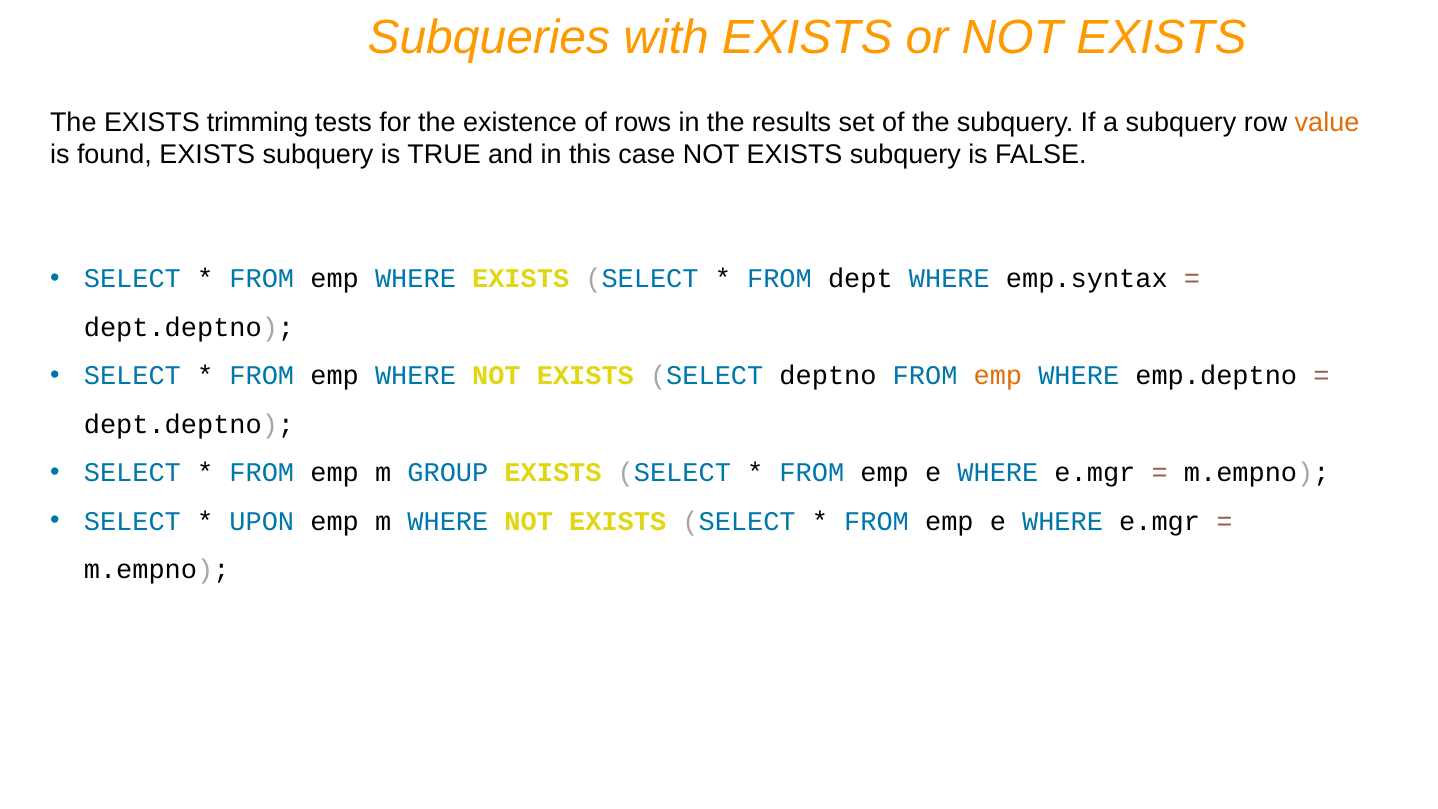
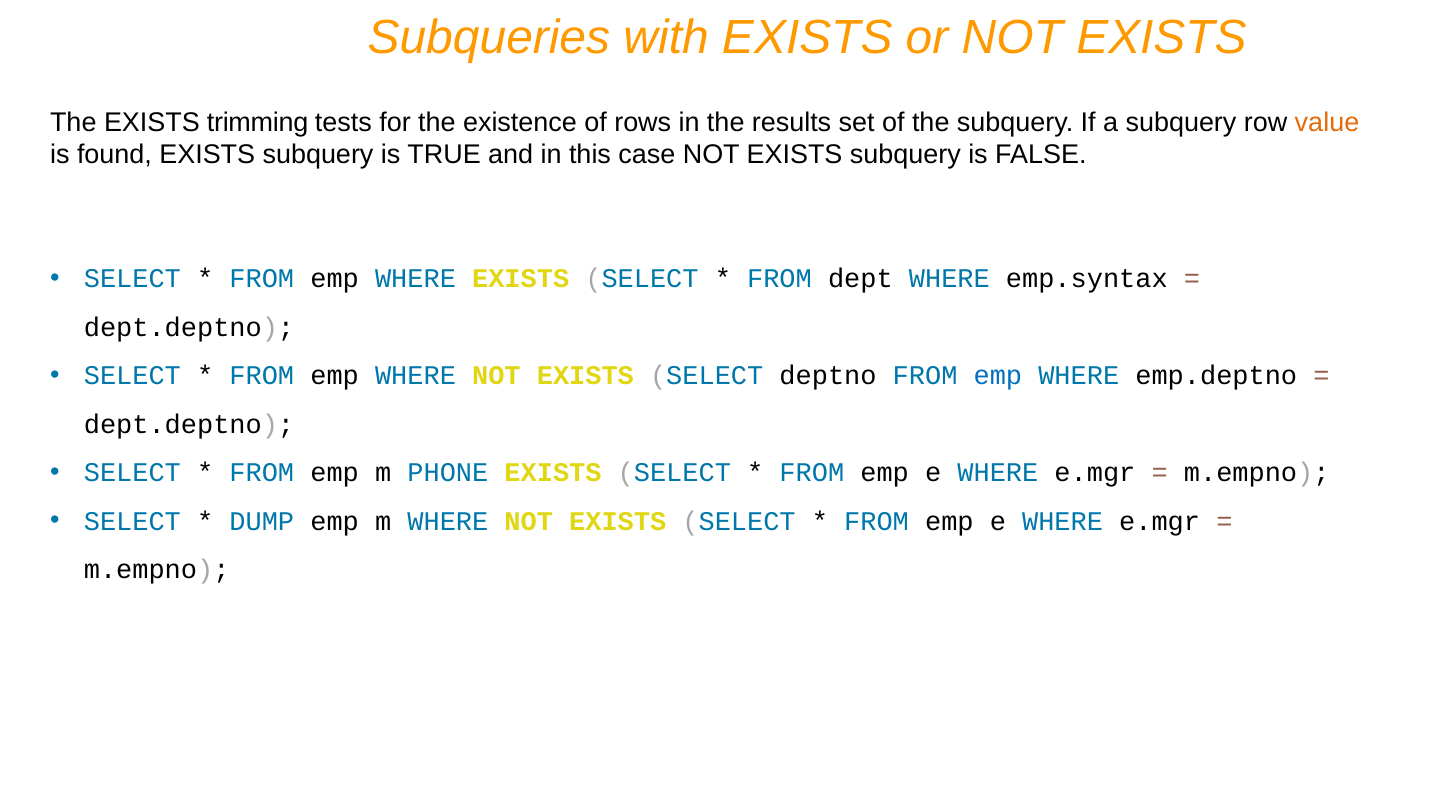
emp colour: orange -> blue (998, 376)
GROUP: GROUP -> PHONE (448, 473)
UPON: UPON -> DUMP (262, 521)
